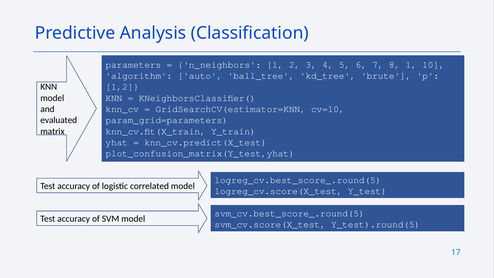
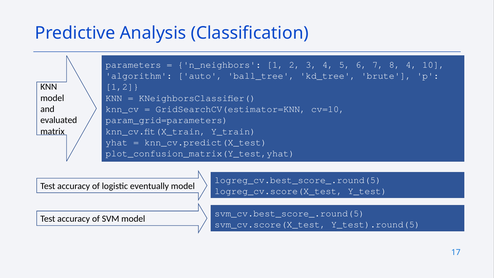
8 1: 1 -> 4 (411, 65)
correlated: correlated -> eventually (149, 186)
